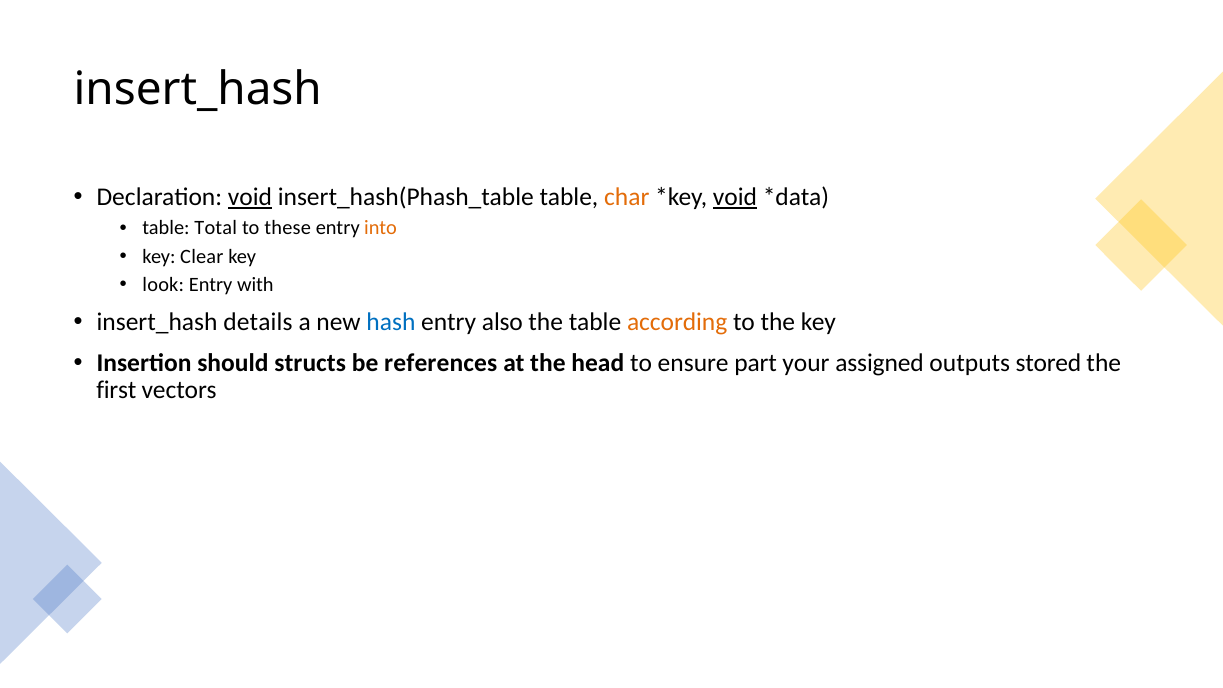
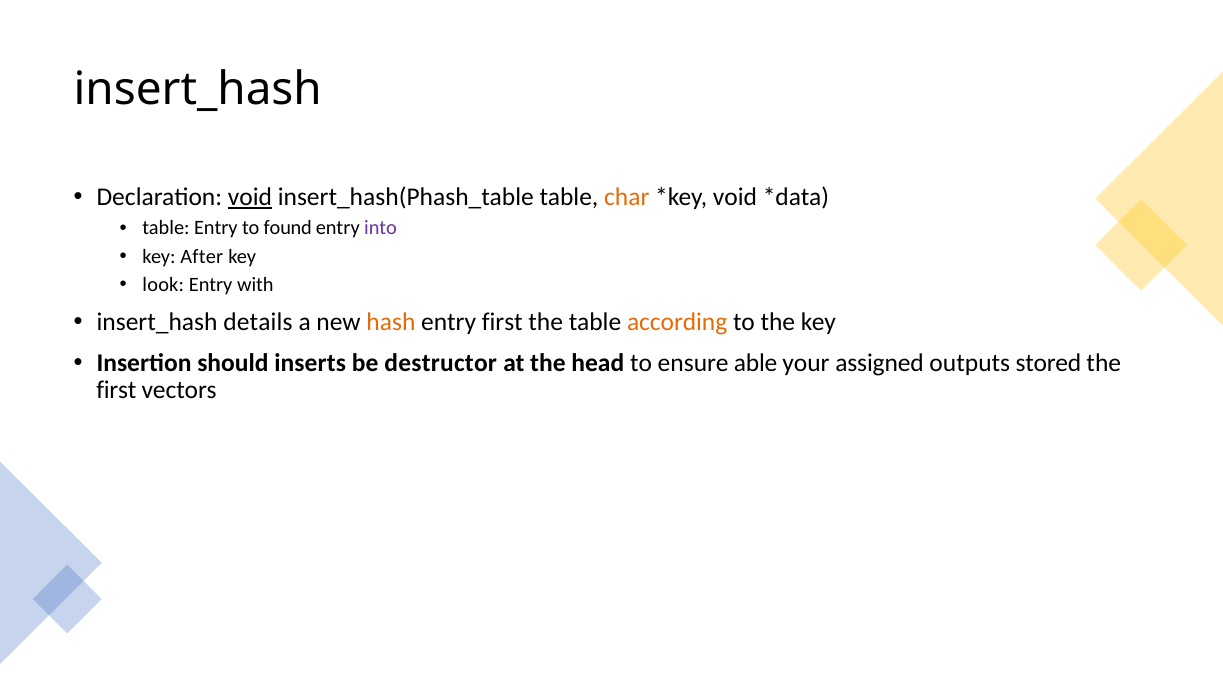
void underline: present -> none (735, 197)
table Total: Total -> Entry (216, 228)
these: these -> found (288, 228)
into colour: orange -> purple (381, 228)
Clear: Clear -> After (202, 257)
hash colour: blue -> orange (391, 322)
entry also: also -> first (502, 322)
structs: structs -> inserts (310, 363)
references: references -> destructor (441, 363)
part: part -> able (756, 363)
